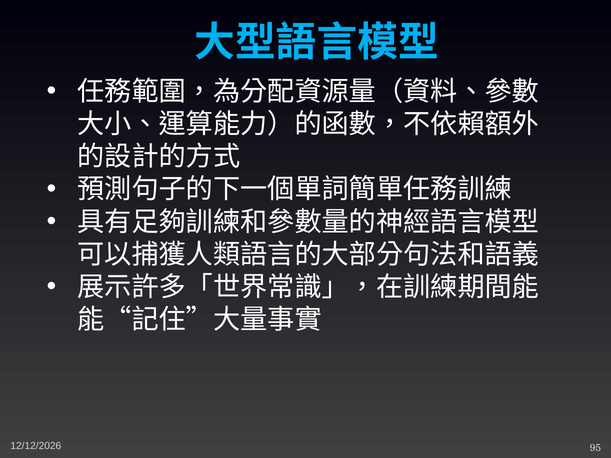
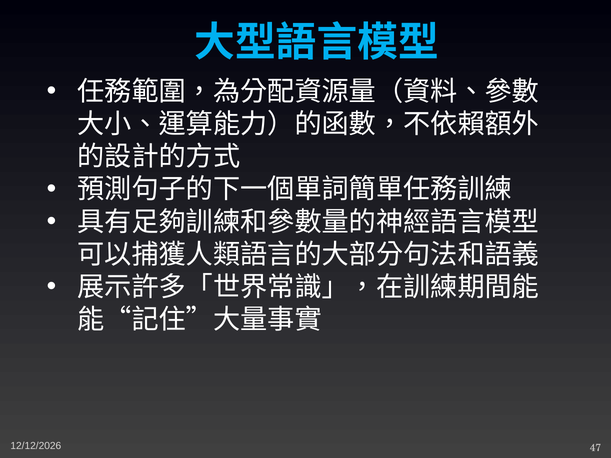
95: 95 -> 47 (595, 448)
